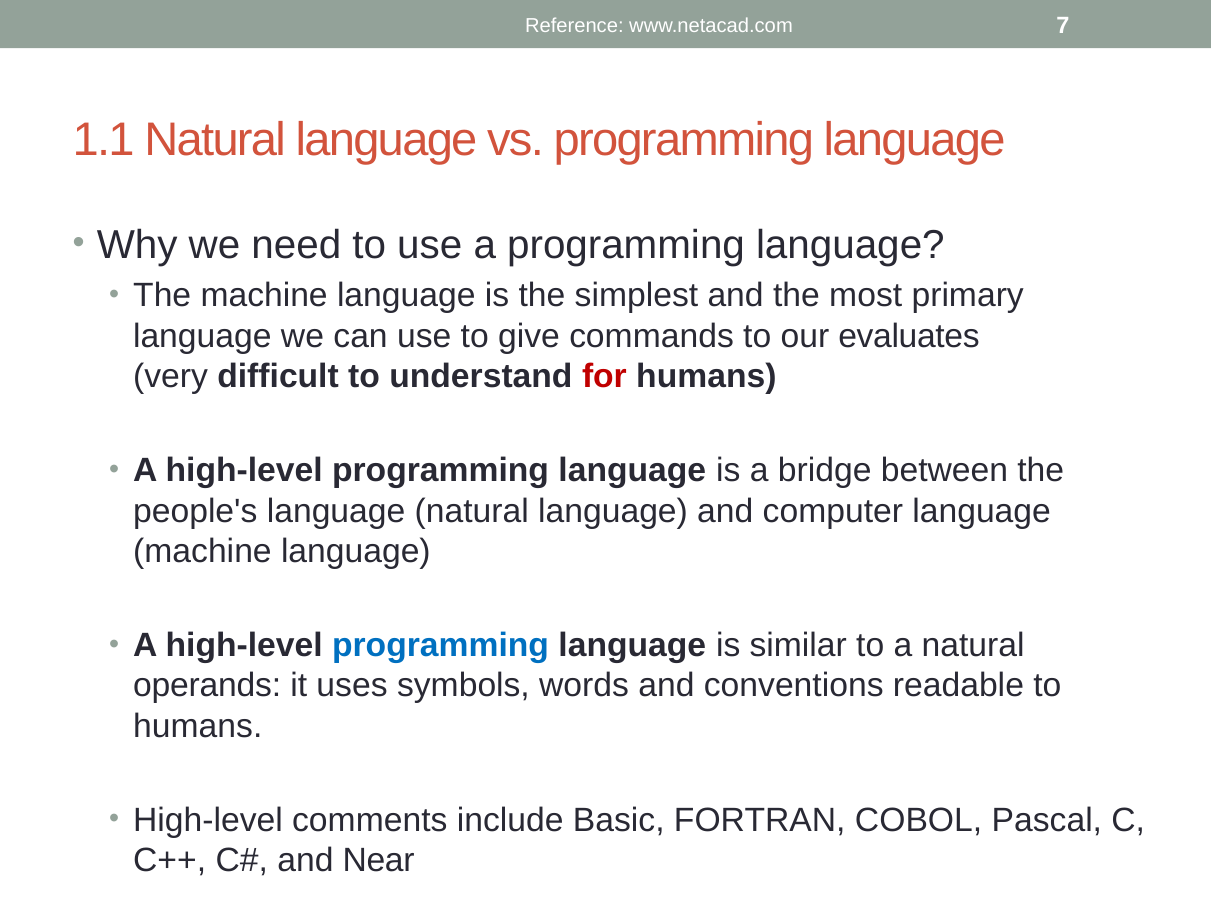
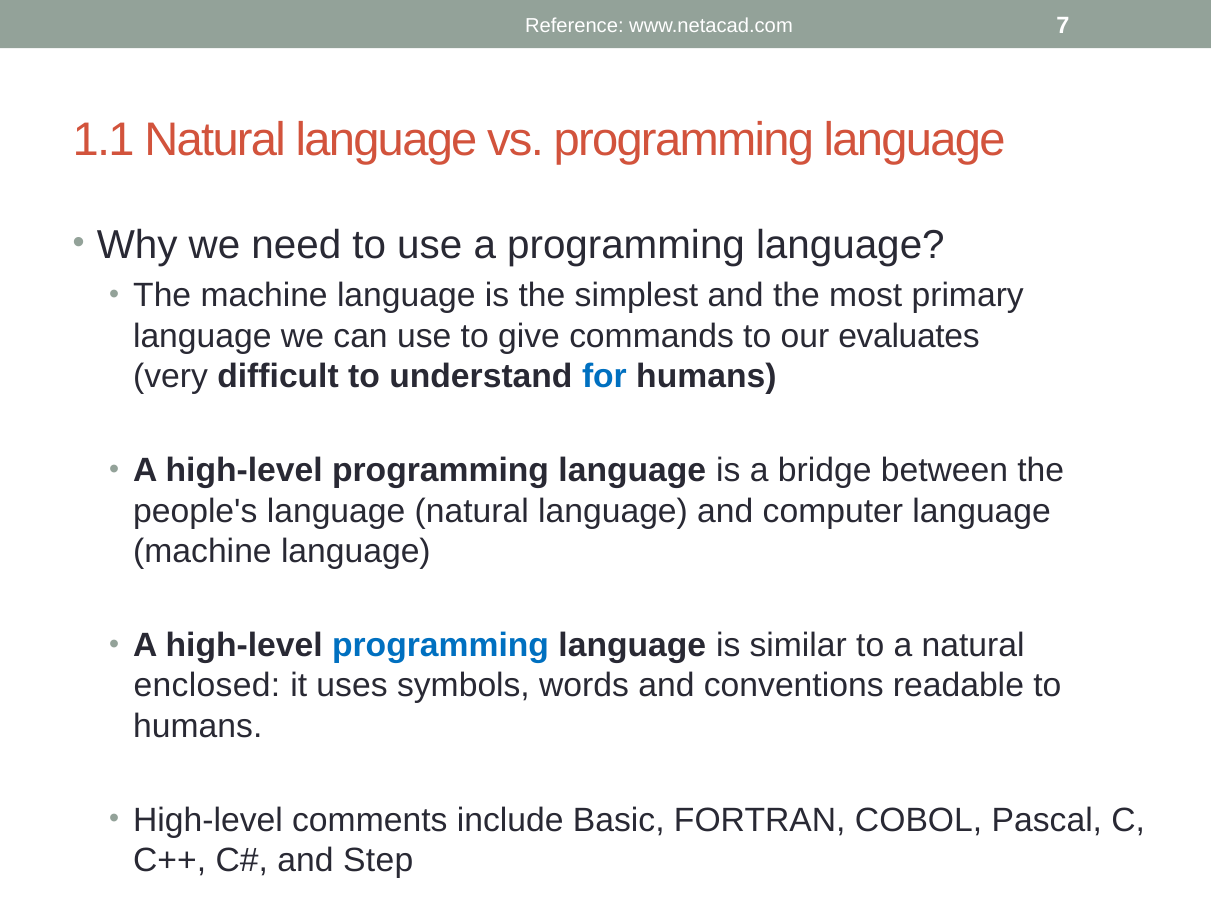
for colour: red -> blue (604, 376)
operands: operands -> enclosed (207, 686)
Near: Near -> Step (378, 861)
